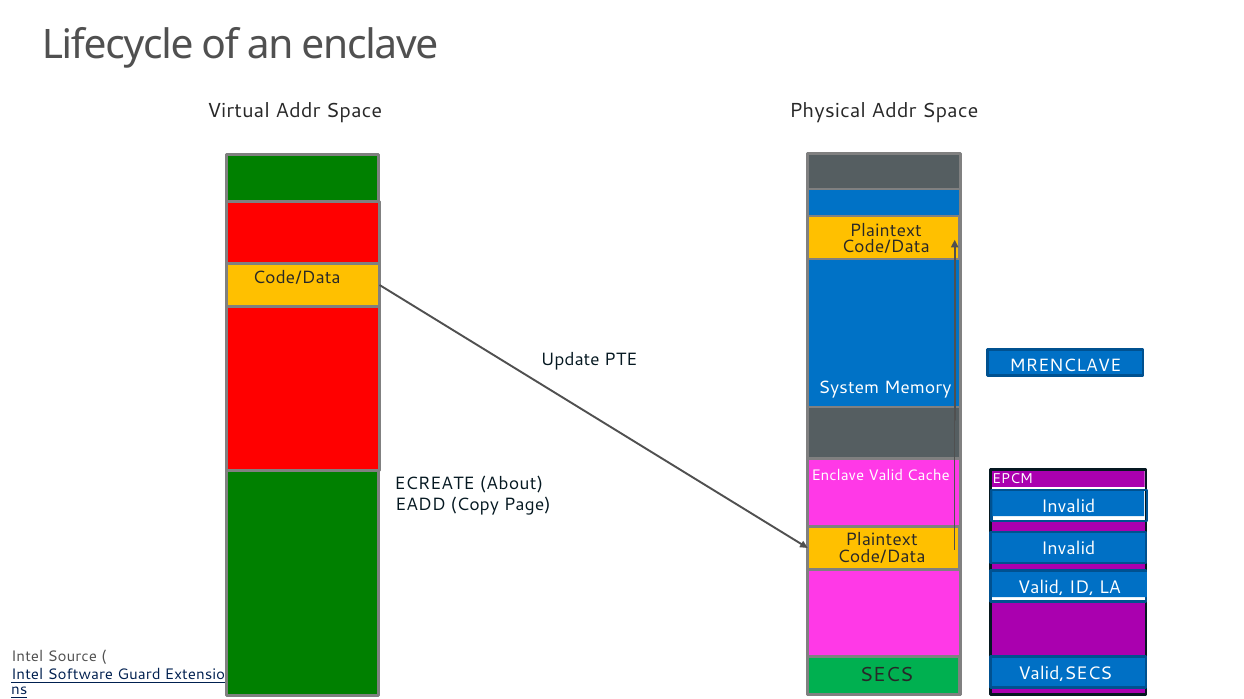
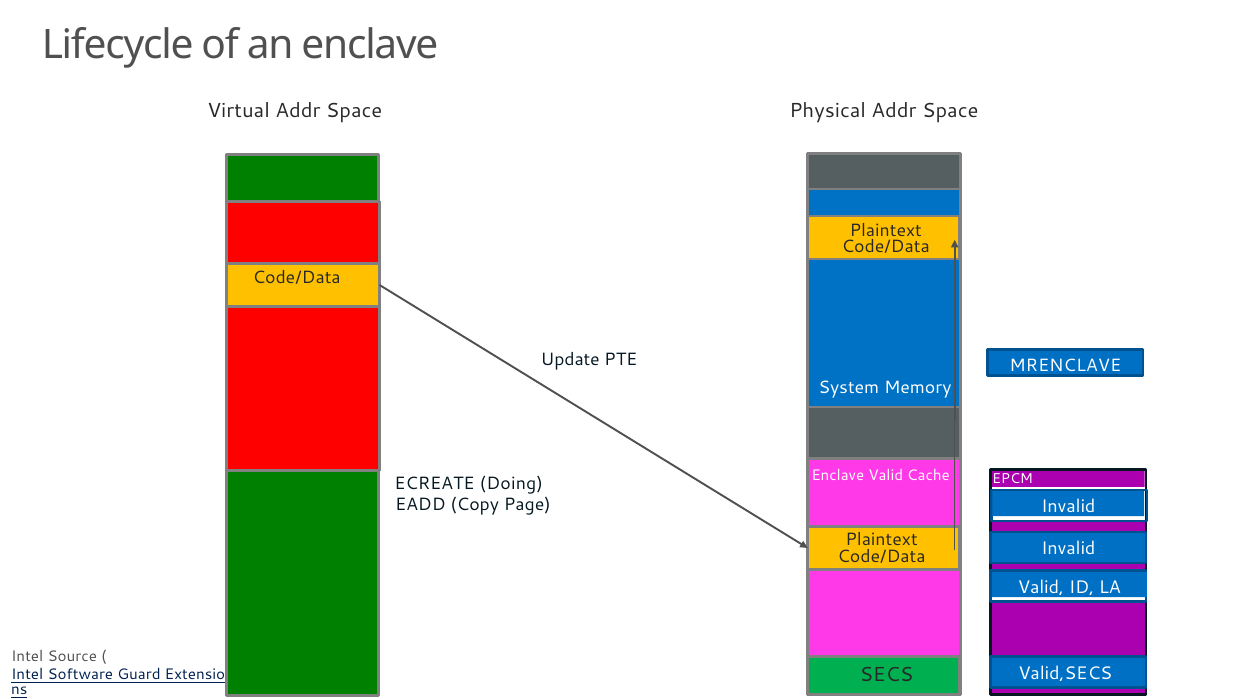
About: About -> Doing (511, 484)
